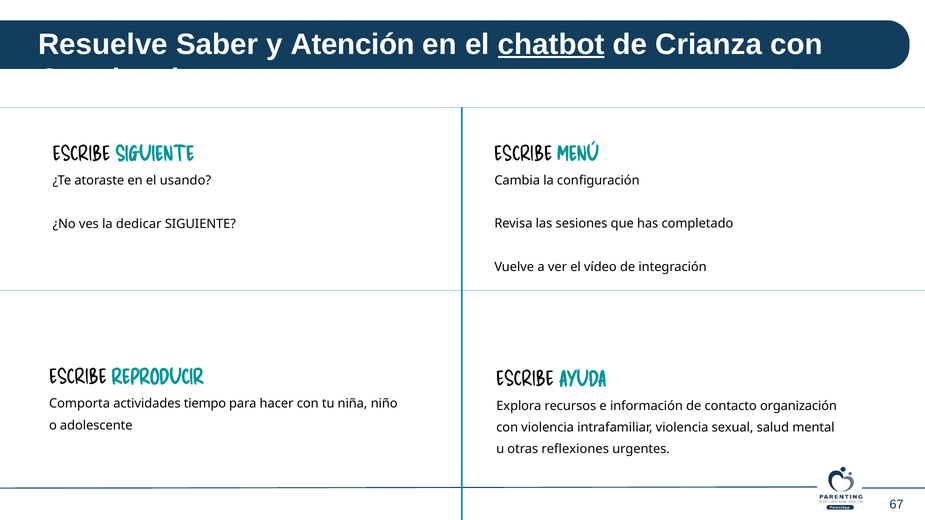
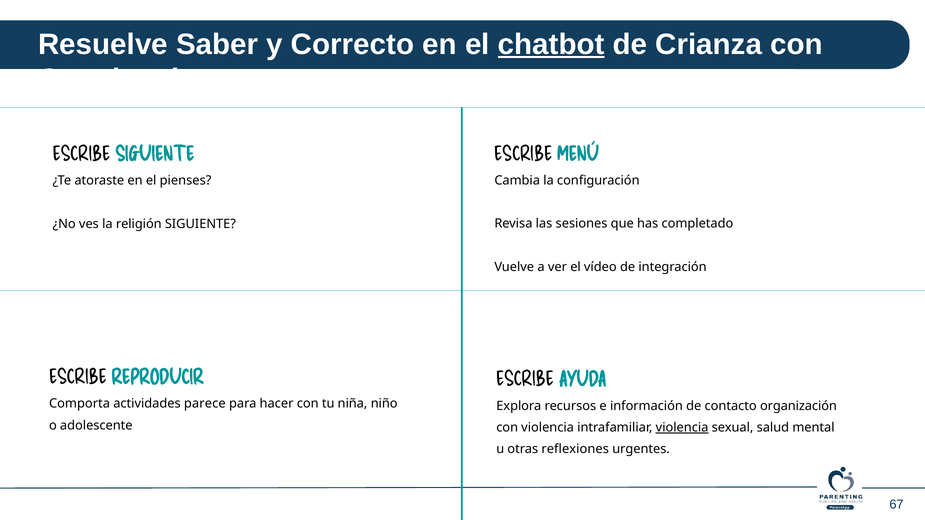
Atención: Atención -> Correcto (353, 44)
usando: usando -> pienses (186, 181)
dedicar: dedicar -> religión (139, 224)
tiempo: tiempo -> parece (205, 404)
violencia underline: none -> present (682, 428)
